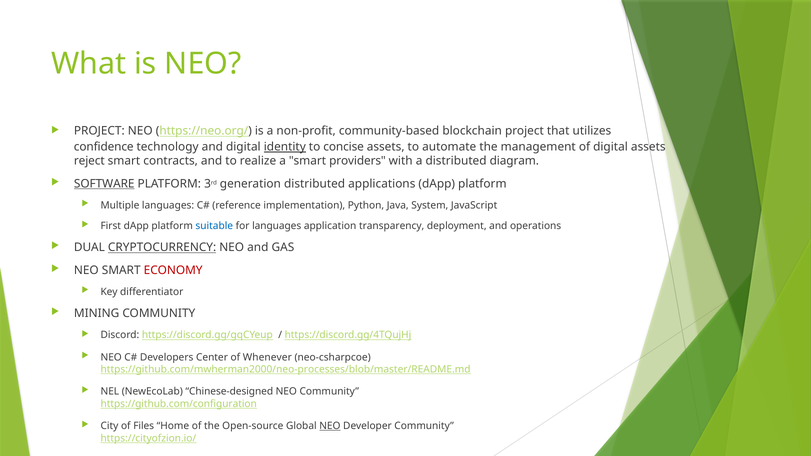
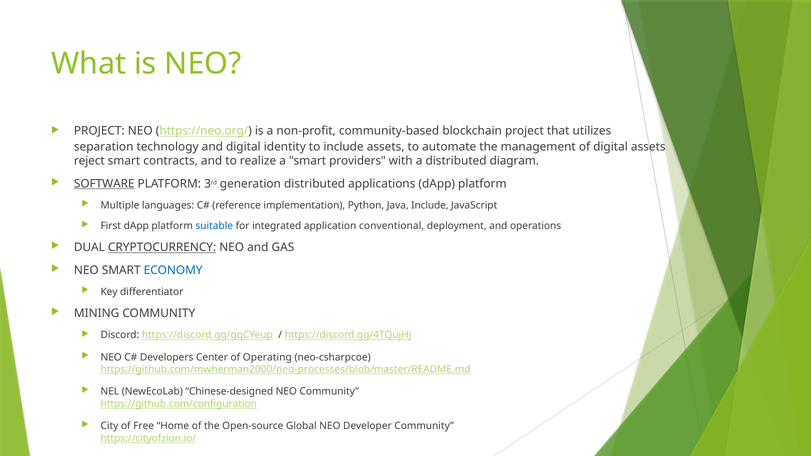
confidence: confidence -> separation (104, 147)
identity underline: present -> none (285, 147)
to concise: concise -> include (344, 147)
Java System: System -> Include (430, 205)
for languages: languages -> integrated (277, 226)
transparency: transparency -> conventional (392, 226)
ECONOMY colour: red -> blue (173, 270)
Whenever: Whenever -> Operating (267, 357)
Files: Files -> Free (144, 426)
NEO underline: present -> none (330, 426)
